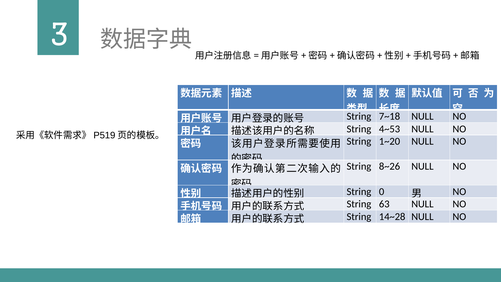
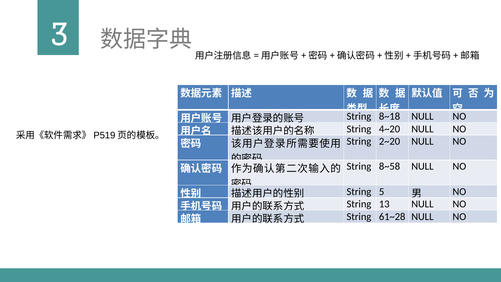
7~18: 7~18 -> 8~18 (390, 116)
4~53: 4~53 -> 4~20 (390, 129)
1~20: 1~20 -> 2~20 (390, 141)
8~26: 8~26 -> 8~58 (390, 166)
0: 0 -> 5 (382, 192)
63: 63 -> 13 (384, 204)
14~28: 14~28 -> 61~28 (392, 217)
